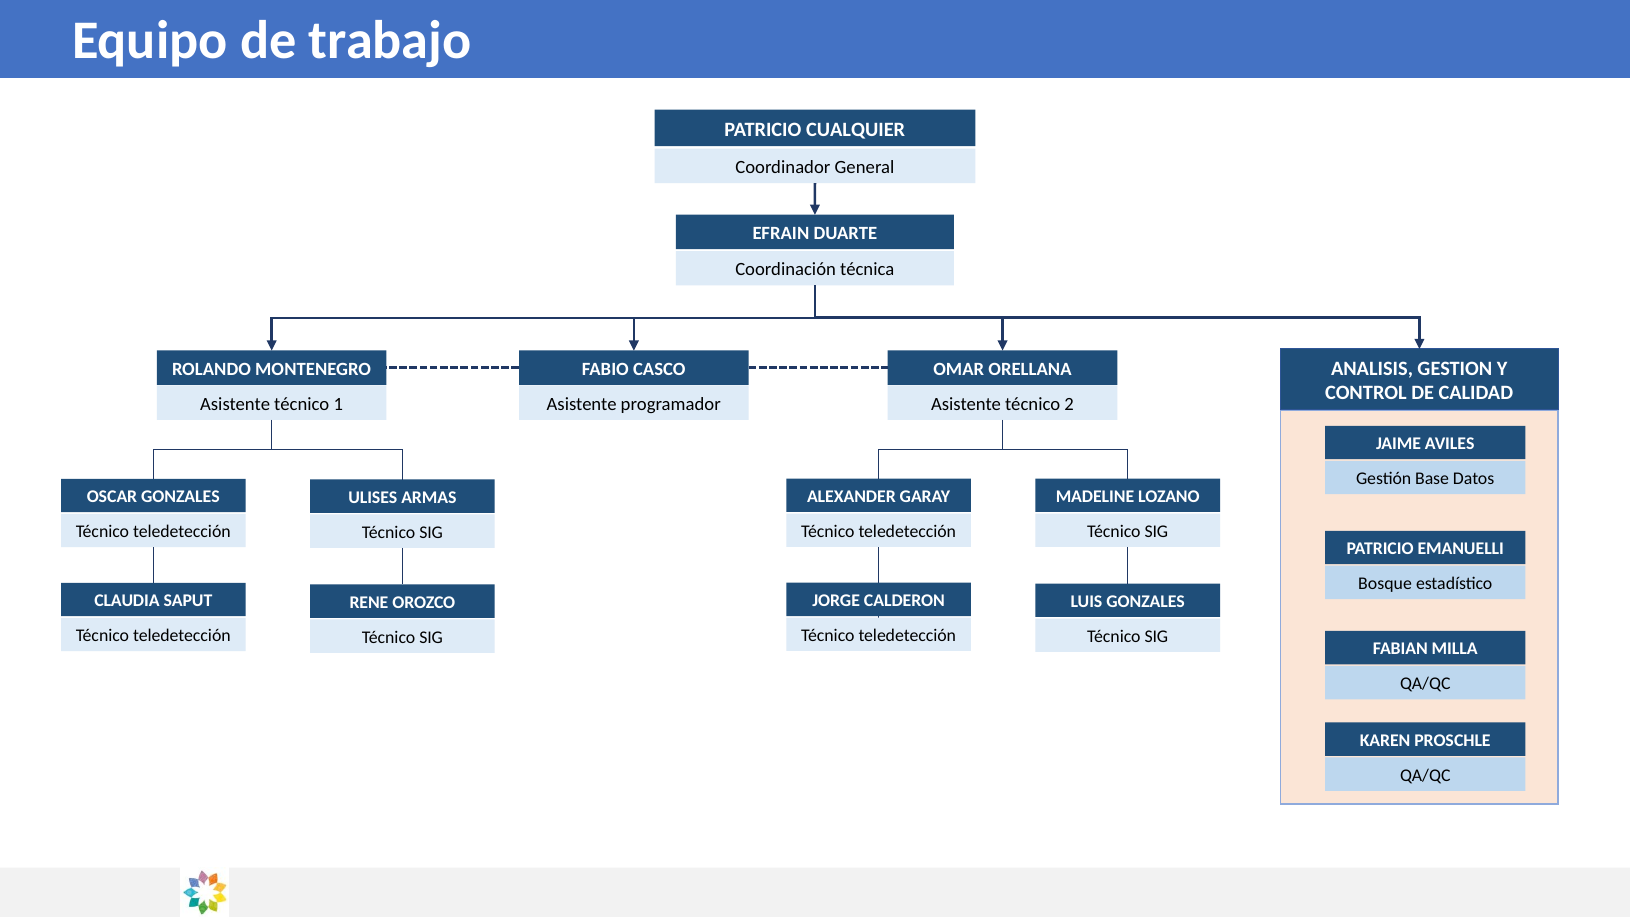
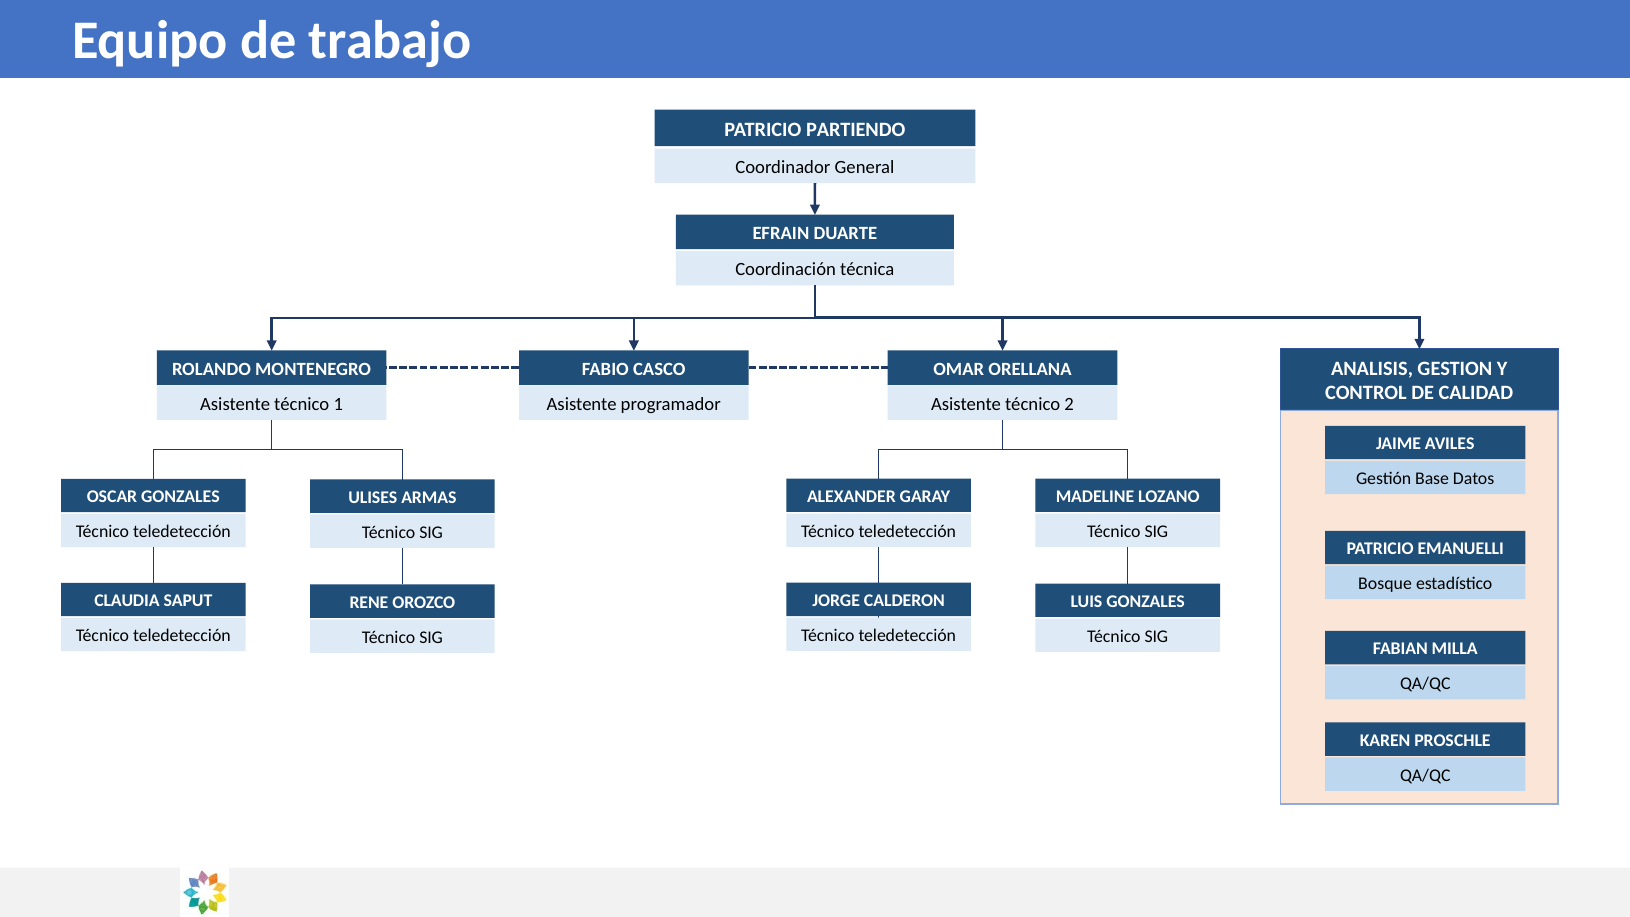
CUALQUIER: CUALQUIER -> PARTIENDO (856, 129)
